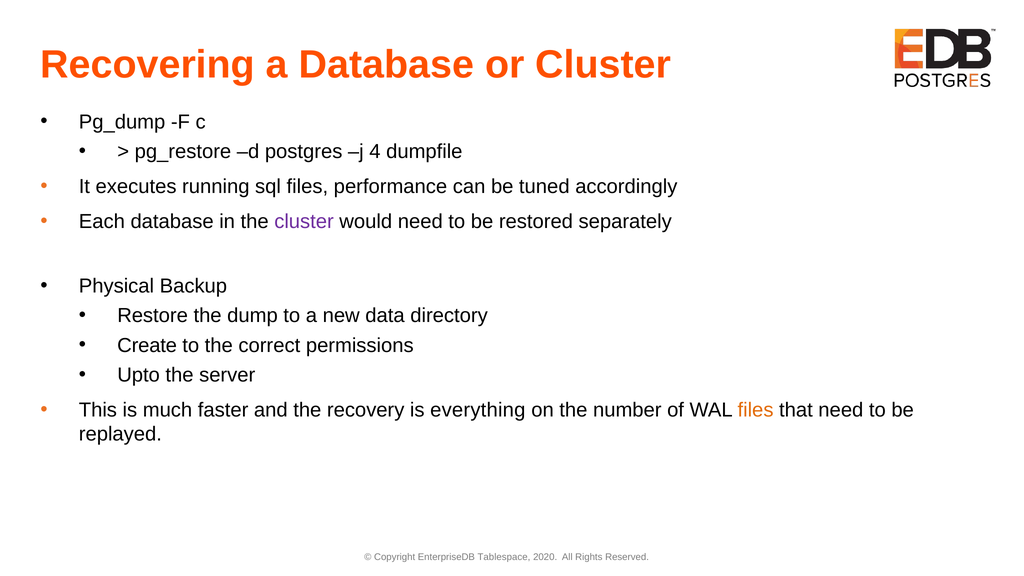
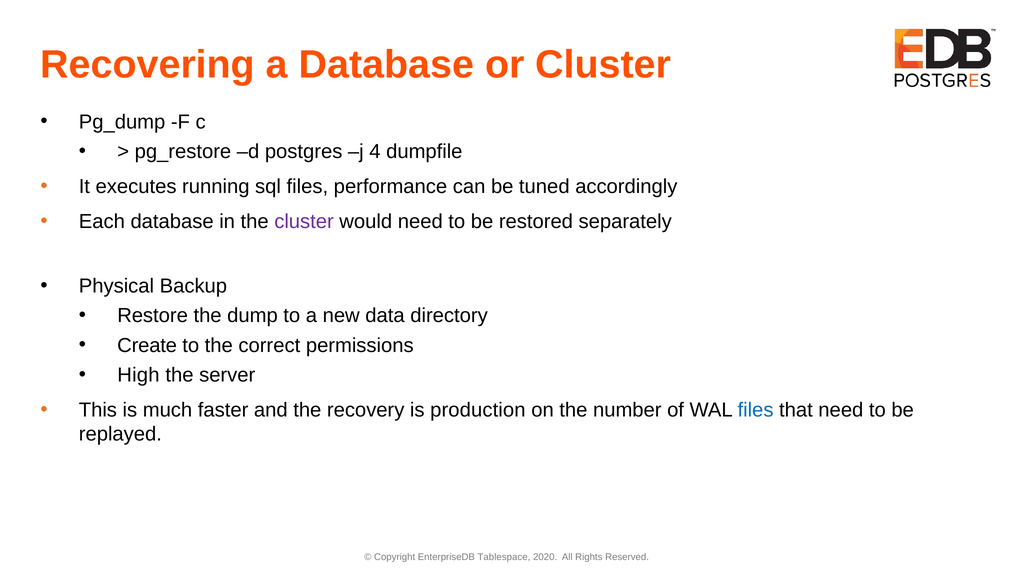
Upto: Upto -> High (138, 375)
everything: everything -> production (478, 410)
files colour: orange -> blue (756, 410)
